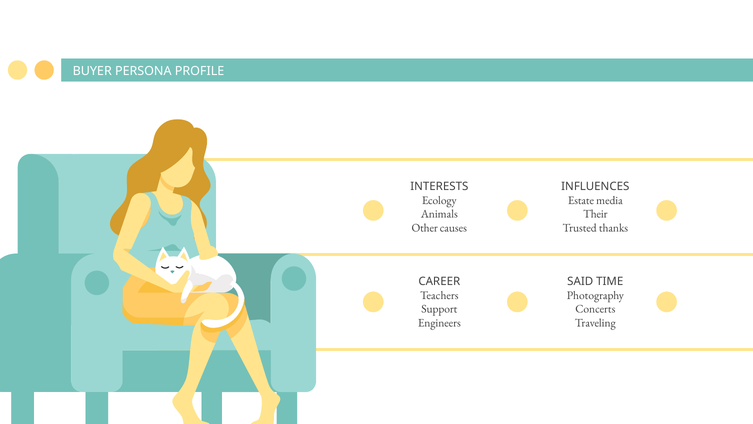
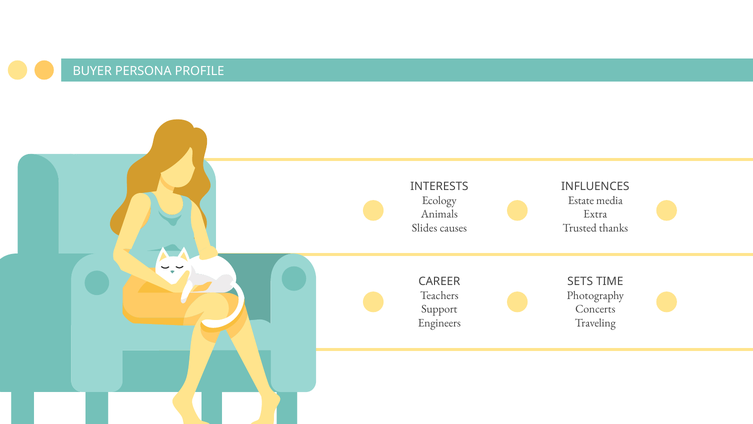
Their: Their -> Extra (595, 214)
Other: Other -> Slides (425, 228)
SAID: SAID -> SETS (580, 281)
